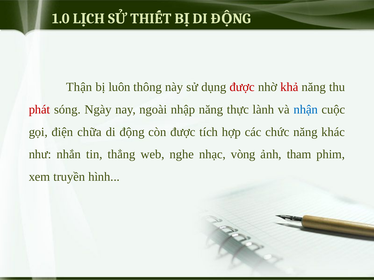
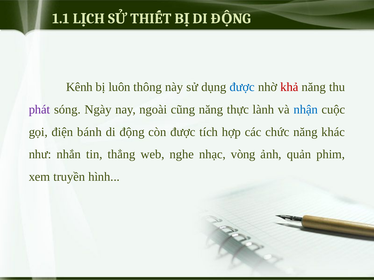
1.0: 1.0 -> 1.1 (61, 19)
Thận: Thận -> Kênh (79, 87)
được colour: red -> blue (242, 87)
phát colour: red -> purple (39, 110)
nhập: nhập -> cũng (183, 110)
chữa: chữa -> bánh (89, 132)
tham: tham -> quản (299, 155)
